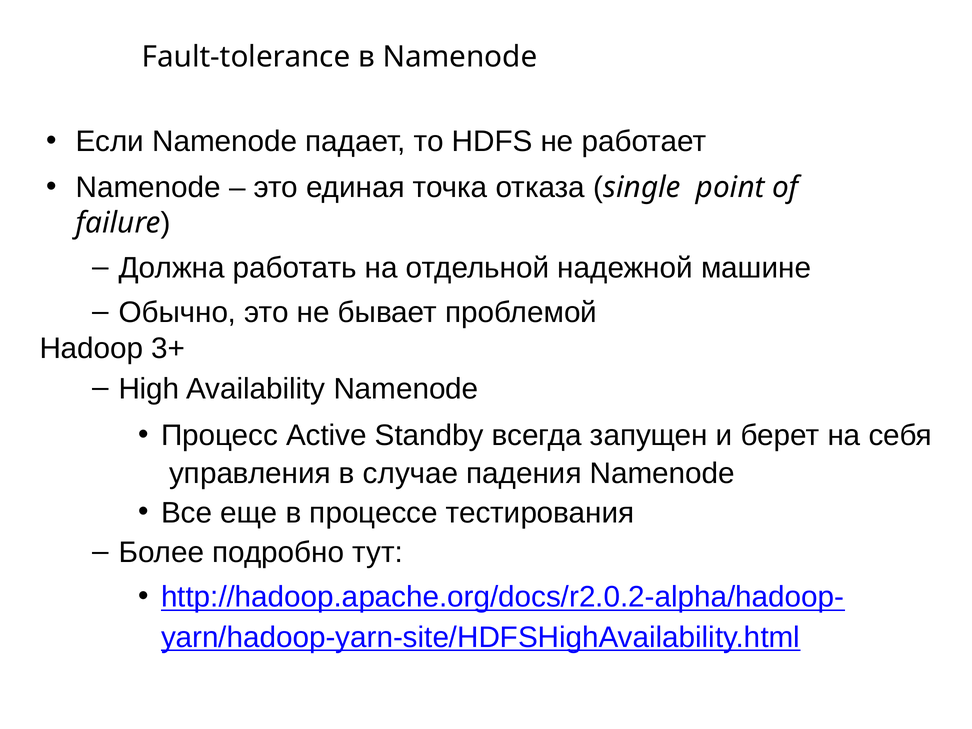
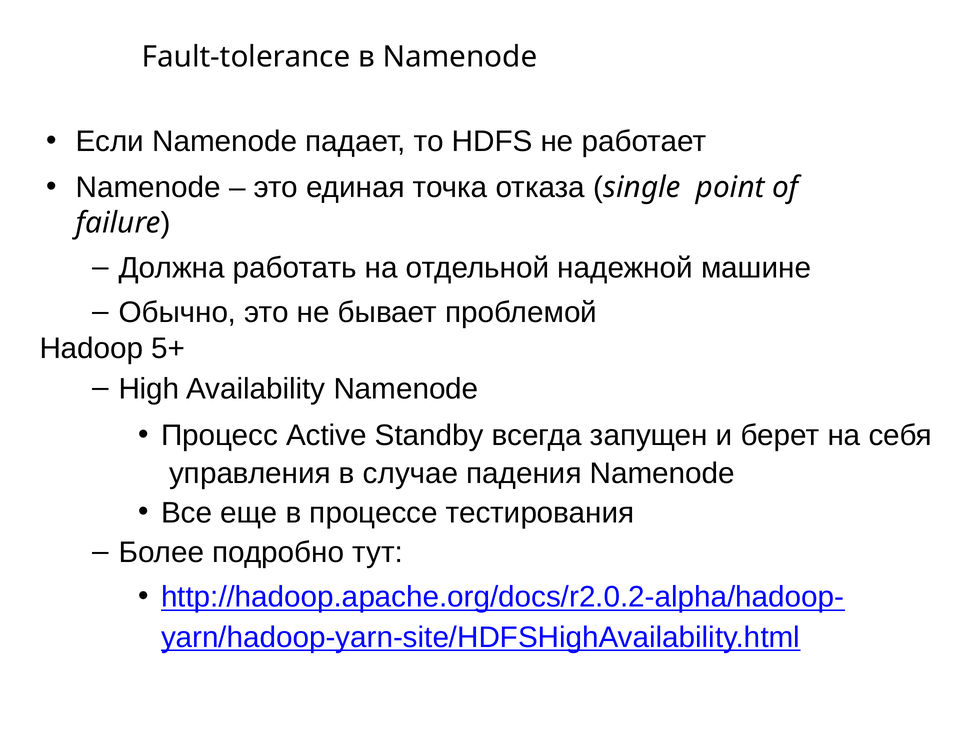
3+: 3+ -> 5+ (168, 348)
